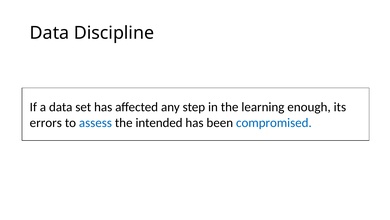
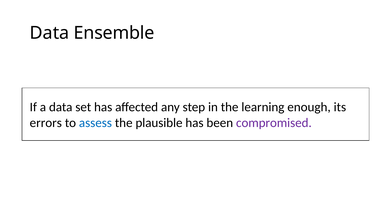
Discipline: Discipline -> Ensemble (114, 33)
intended: intended -> plausible (159, 122)
compromised colour: blue -> purple (274, 122)
